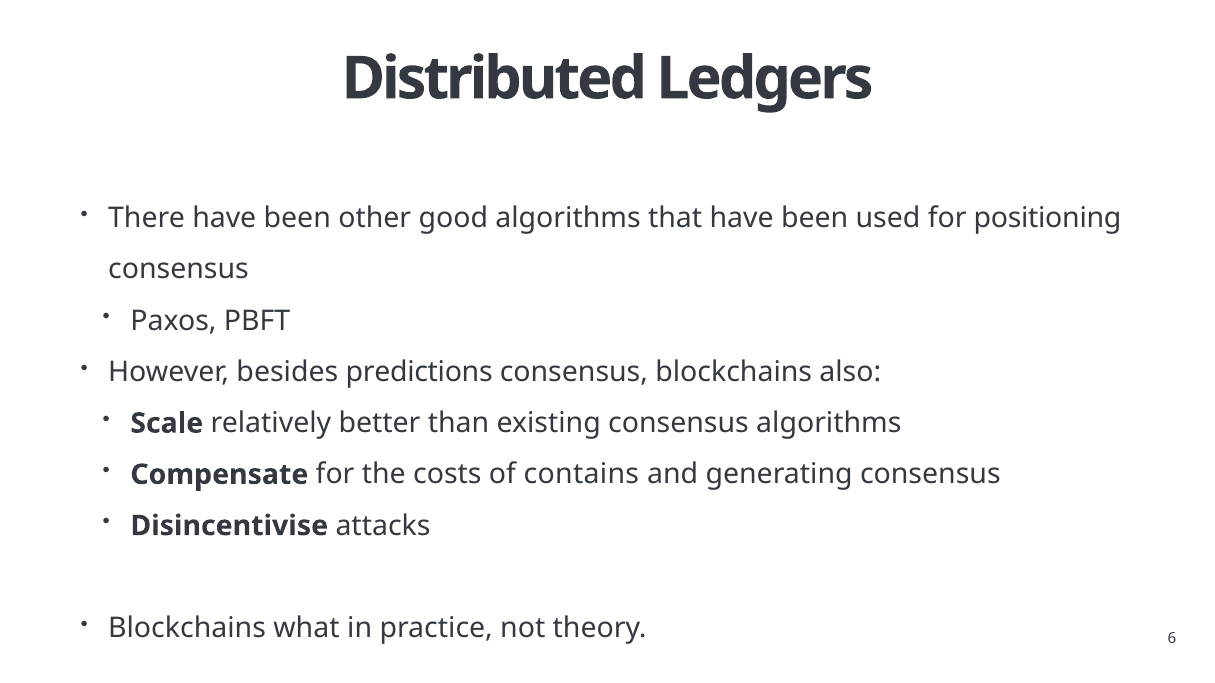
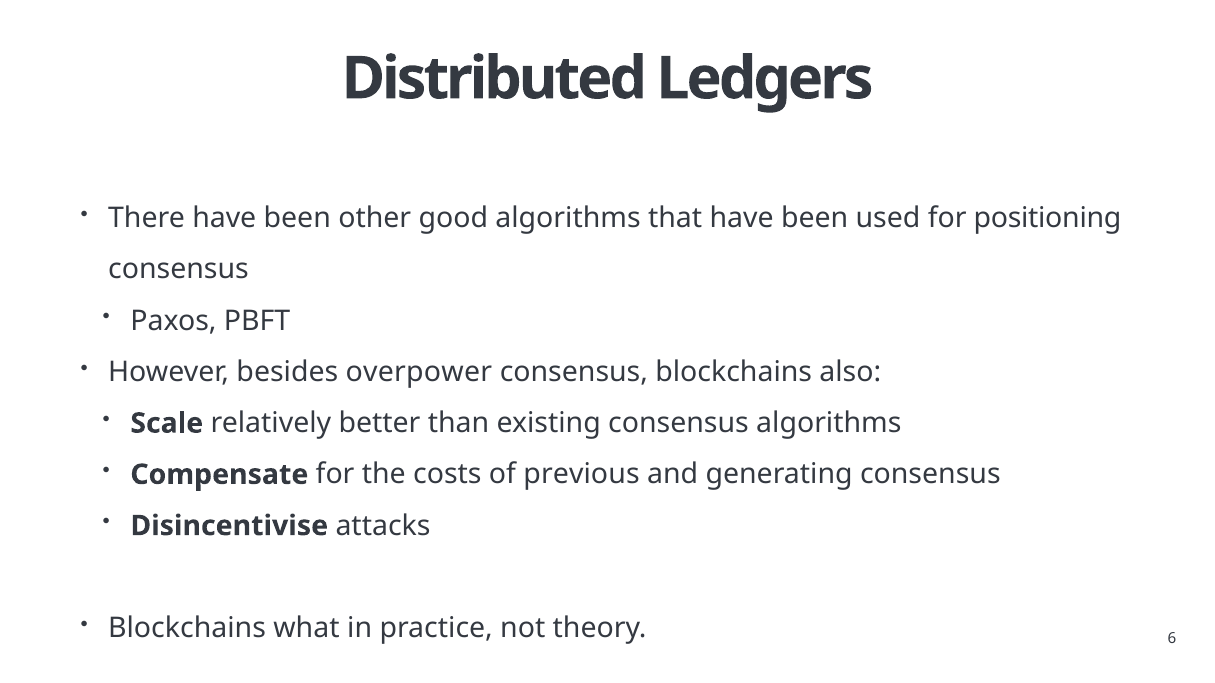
predictions: predictions -> overpower (419, 372)
contains: contains -> previous (582, 475)
